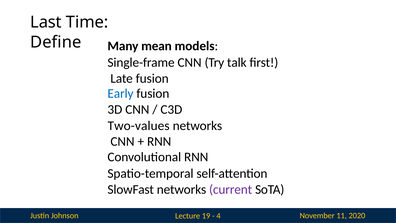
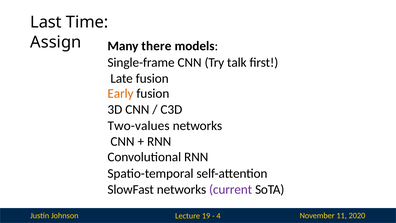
Define: Define -> Assign (56, 42)
mean: mean -> there (156, 46)
Early colour: blue -> orange (121, 93)
